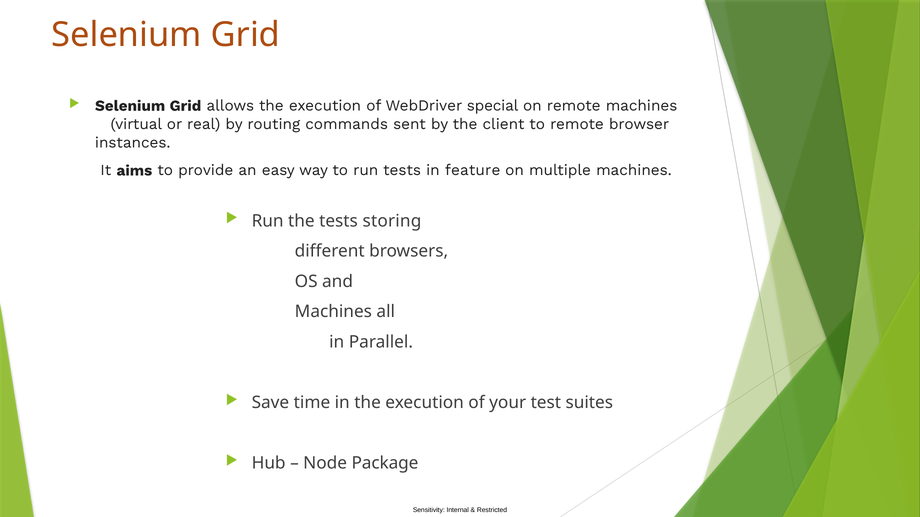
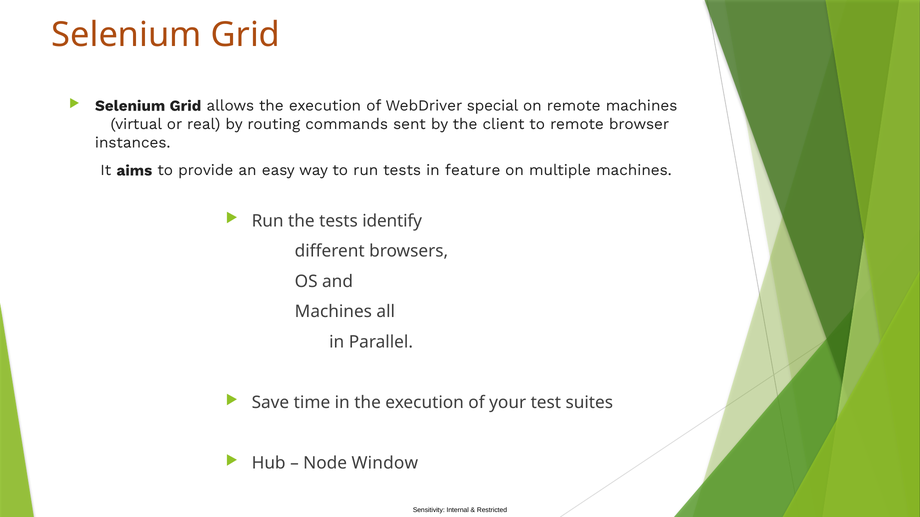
storing: storing -> identify (392, 221)
Package: Package -> Window (385, 463)
